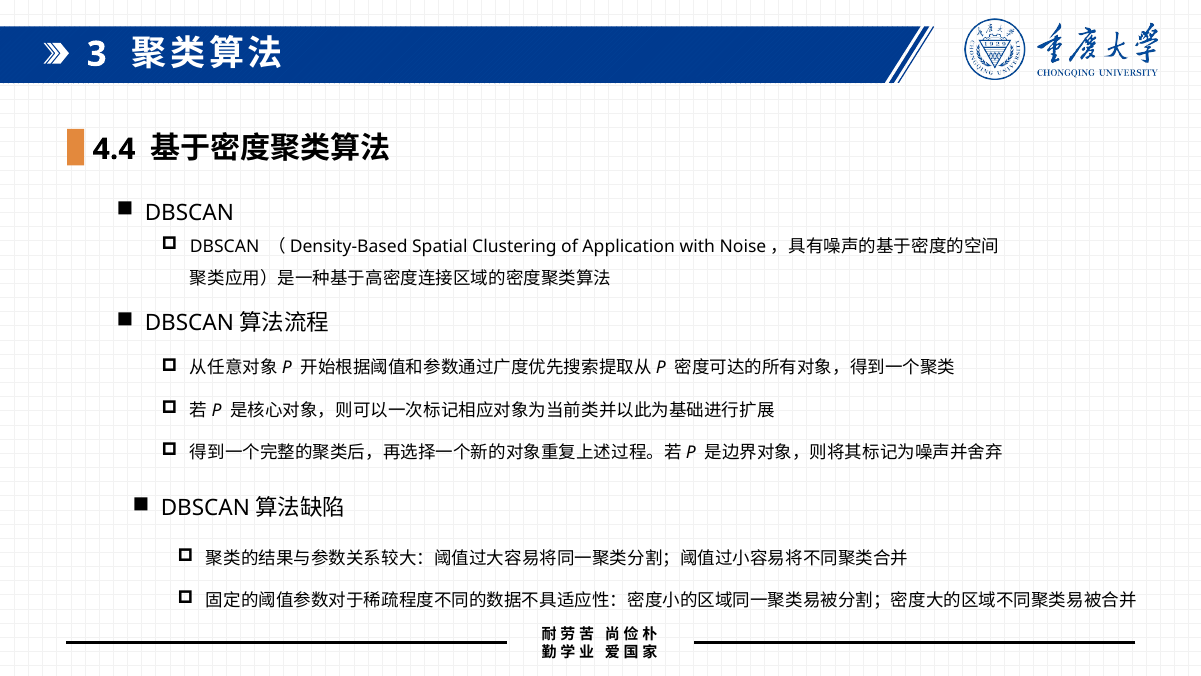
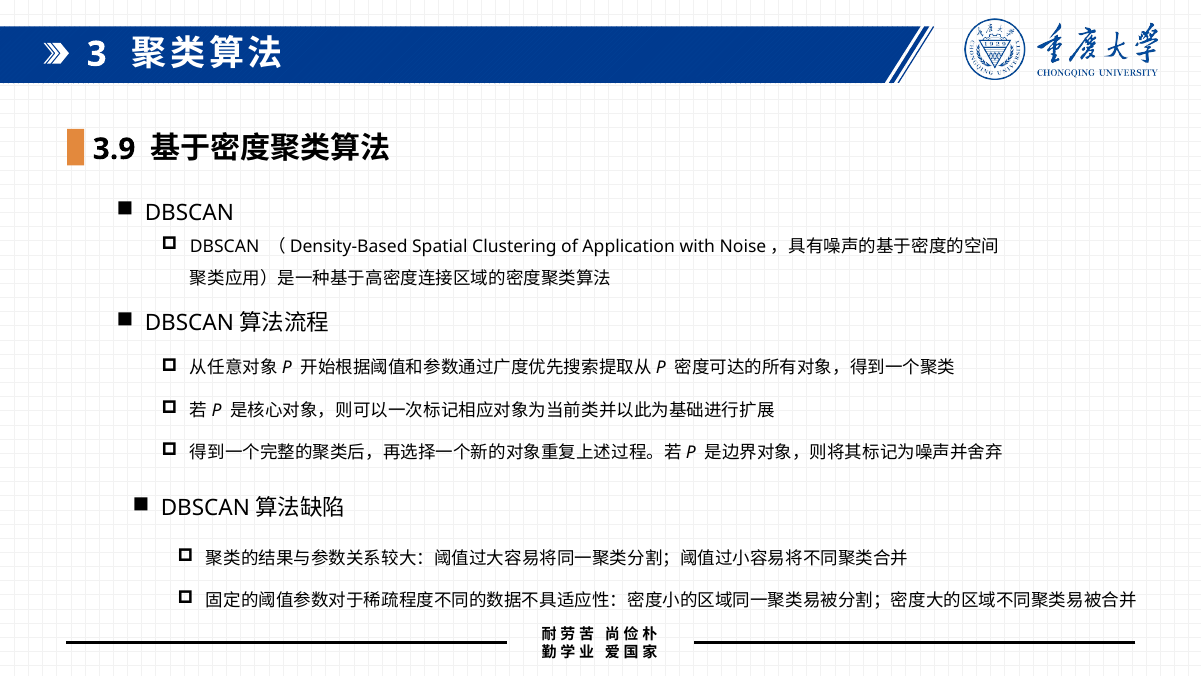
4.4: 4.4 -> 3.9 (114, 149)
